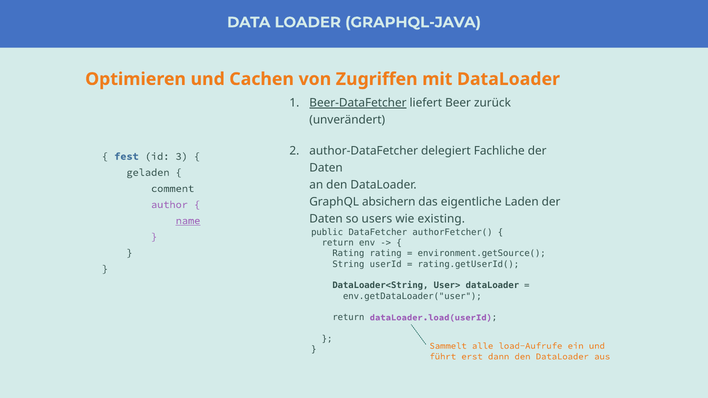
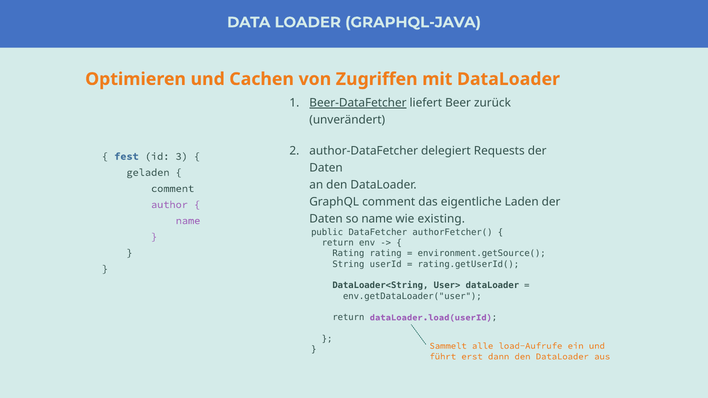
Fachliche: Fachliche -> Requests (499, 151)
GraphQL absichern: absichern -> comment (389, 202)
so users: users -> name (377, 219)
name underline: present -> none (188, 221)
